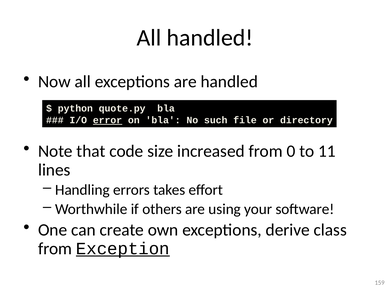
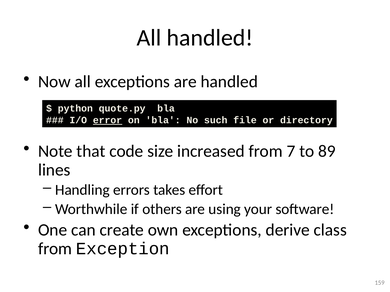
0: 0 -> 7 (291, 152)
11: 11 -> 89 (327, 152)
Exception underline: present -> none (123, 249)
